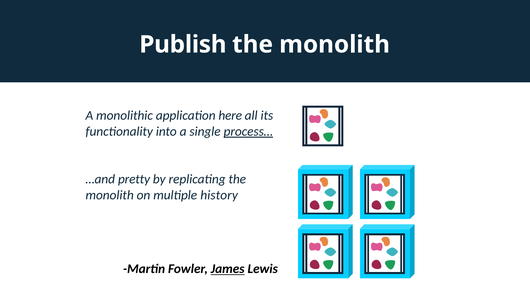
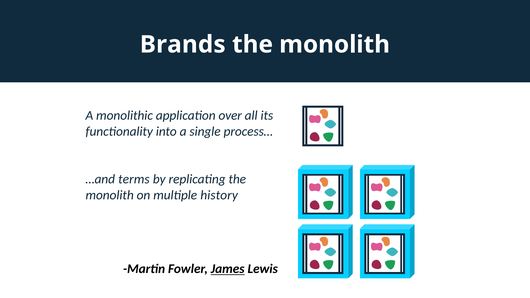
Publish: Publish -> Brands (183, 45)
here: here -> over (230, 116)
process… underline: present -> none (248, 132)
pretty: pretty -> terms (134, 179)
